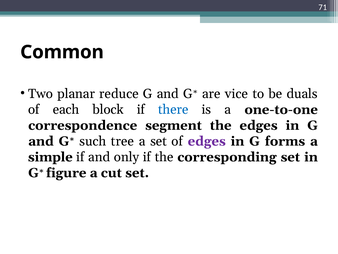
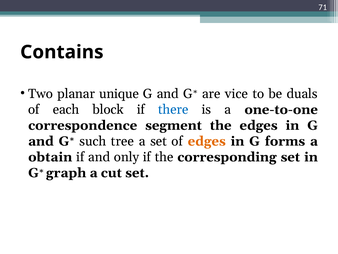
Common: Common -> Contains (62, 52)
reduce: reduce -> unique (119, 94)
edges colour: purple -> orange (207, 141)
simple: simple -> obtain (50, 157)
figure: figure -> graph (66, 173)
